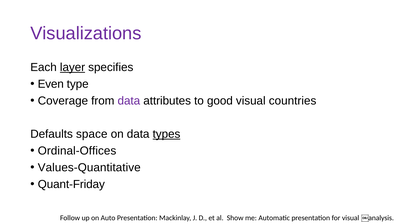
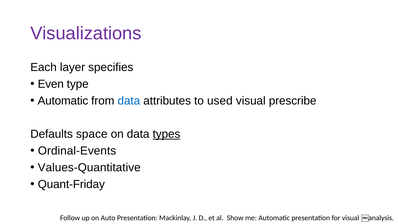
layer underline: present -> none (72, 67)
Coverage: Coverage -> Automatic (63, 101)
data colour: purple -> blue (129, 101)
good: good -> used (220, 101)
countries: countries -> prescribe (293, 101)
Ordinal-Offices: Ordinal-Offices -> Ordinal-Events (77, 151)
